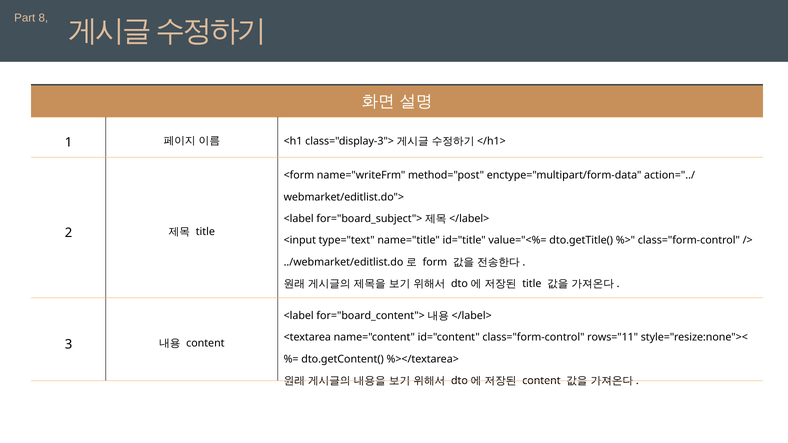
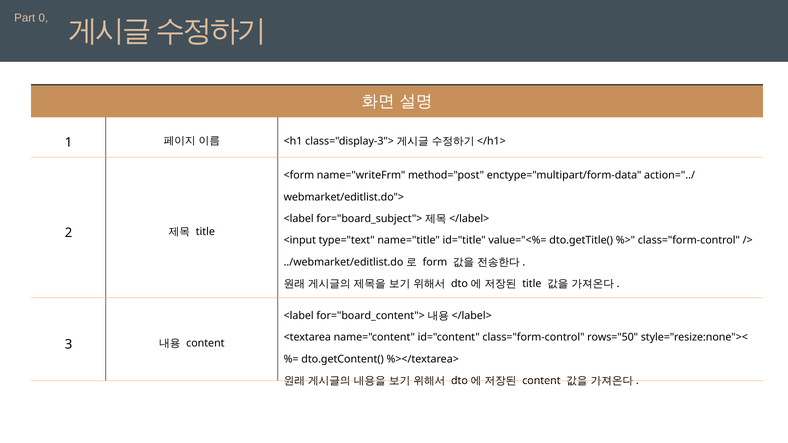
8: 8 -> 0 (43, 18)
rows="11: rows="11 -> rows="50 (613, 338)
